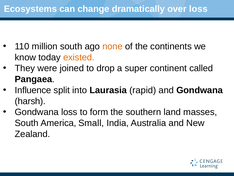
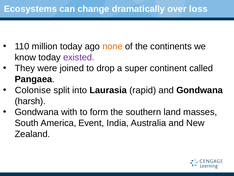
million south: south -> today (71, 46)
existed colour: orange -> purple (79, 57)
Influence: Influence -> Colonise (33, 90)
Gondwana loss: loss -> with (69, 112)
Small: Small -> Event (91, 123)
